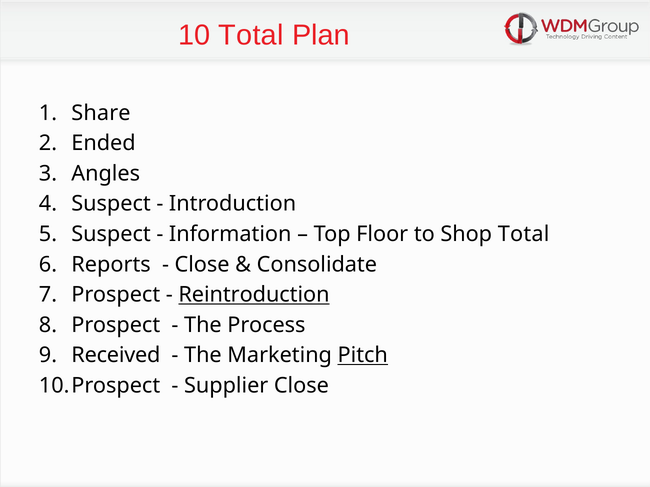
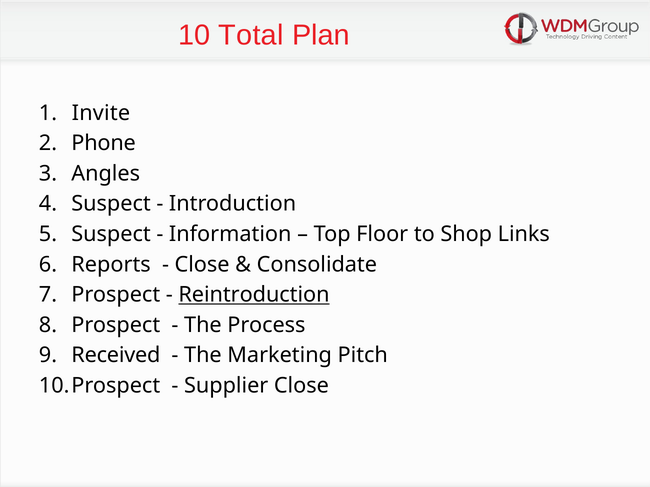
Share: Share -> Invite (101, 113)
Ended: Ended -> Phone (104, 143)
Shop Total: Total -> Links (524, 234)
Pitch underline: present -> none (363, 356)
